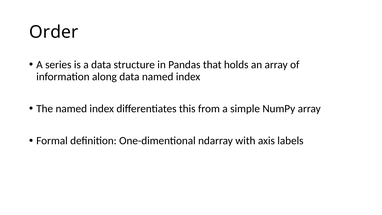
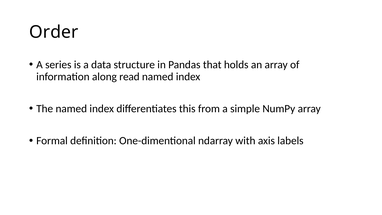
along data: data -> read (129, 77)
